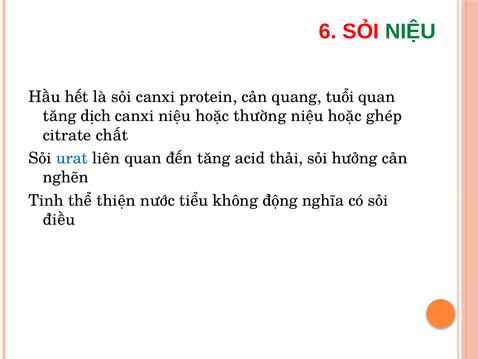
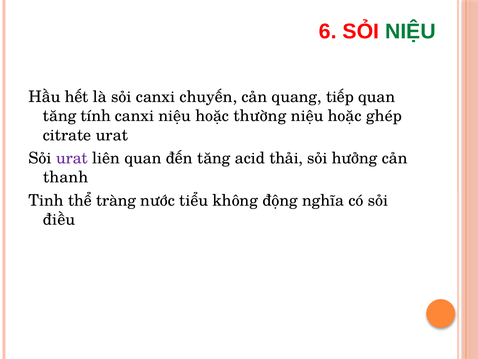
protein: protein -> chuyến (208, 97)
tuổi: tuổi -> tiếp (340, 97)
dịch: dịch -> tính (96, 116)
citrate chất: chất -> urat (112, 135)
urat colour: blue -> purple (72, 158)
nghẽn: nghẽn -> thanh (66, 177)
thiện: thiện -> tràng (116, 200)
